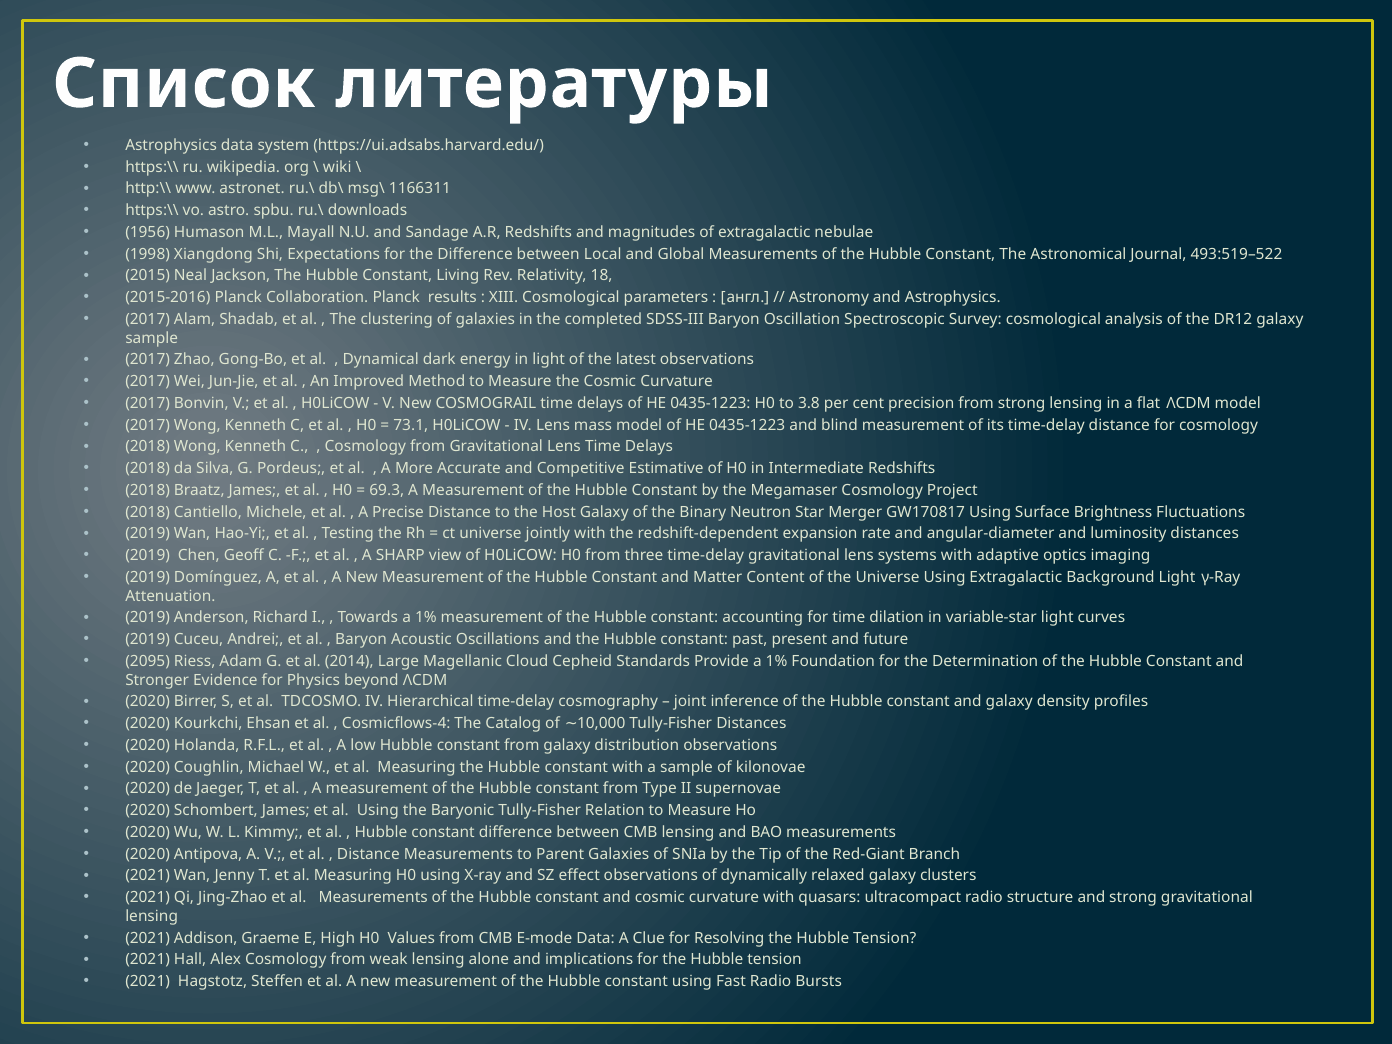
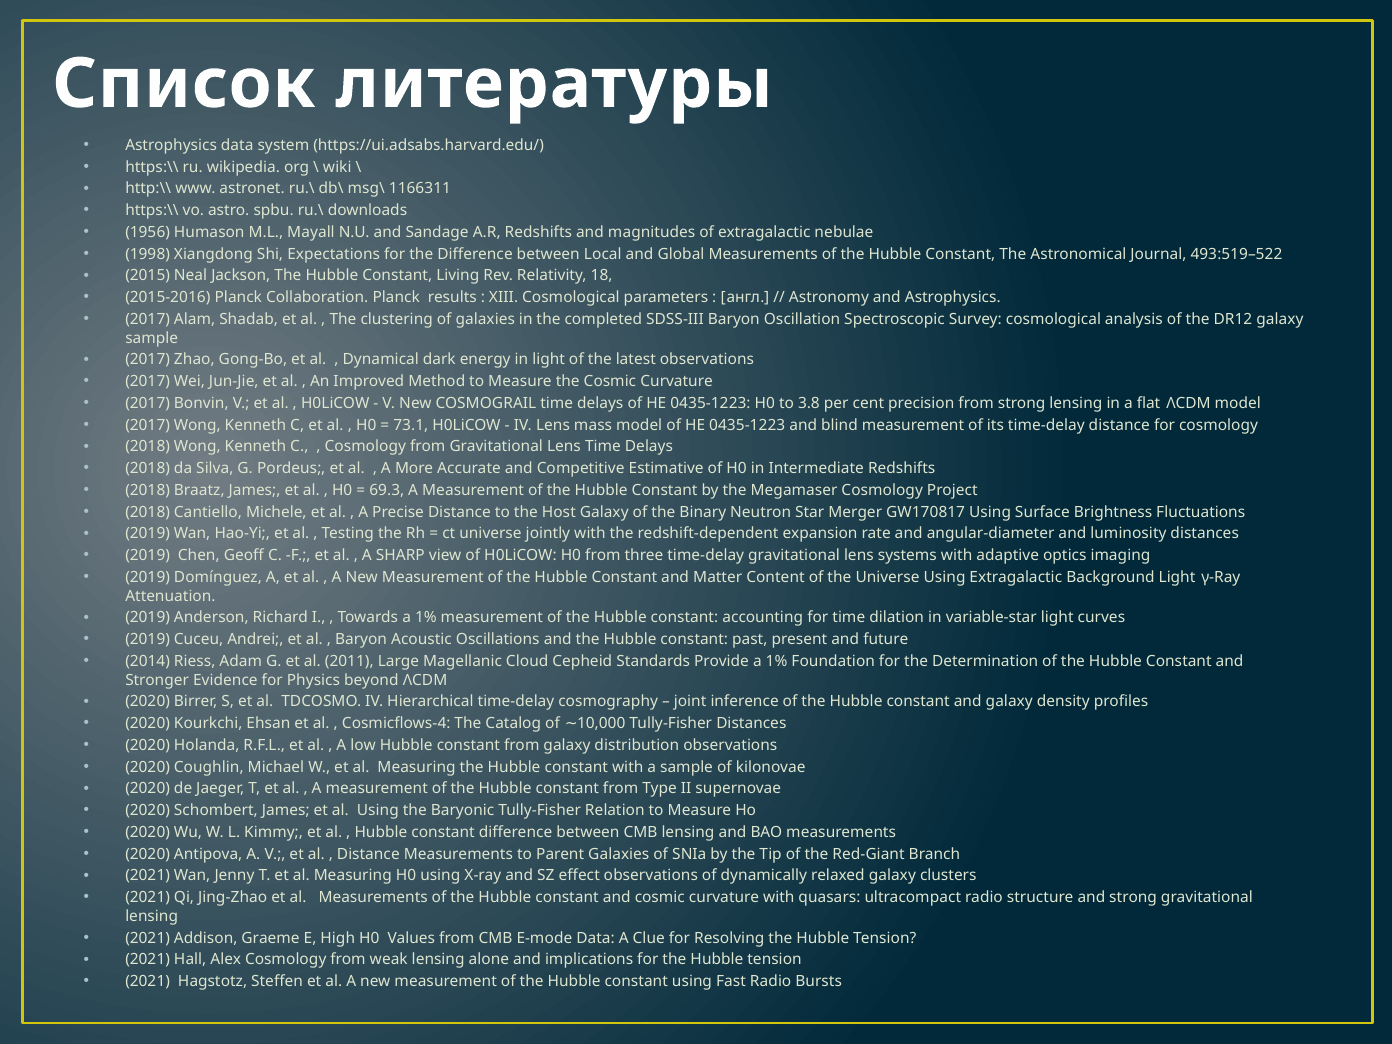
2095: 2095 -> 2014 (148, 661)
2014: 2014 -> 2011 (349, 661)
